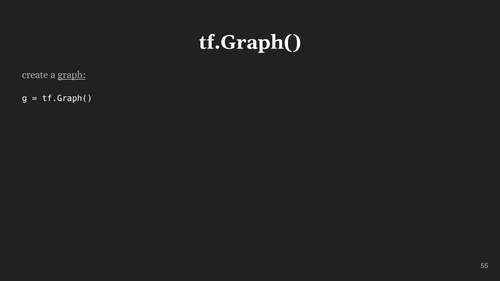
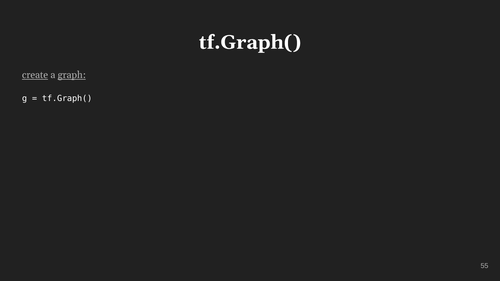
create underline: none -> present (35, 75)
